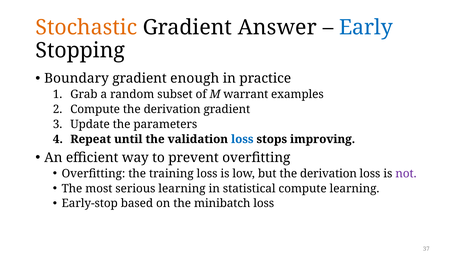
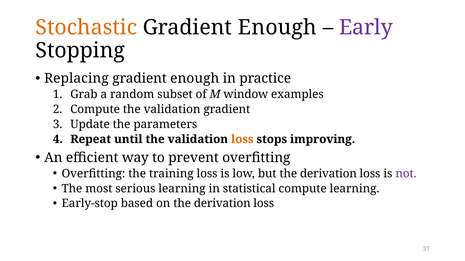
Answer: Answer -> Enough (277, 28)
Early colour: blue -> purple (366, 28)
Boundary: Boundary -> Replacing (76, 79)
warrant: warrant -> window (246, 95)
Compute the derivation: derivation -> validation (172, 110)
loss colour: blue -> orange (242, 140)
on the minibatch: minibatch -> derivation (222, 204)
